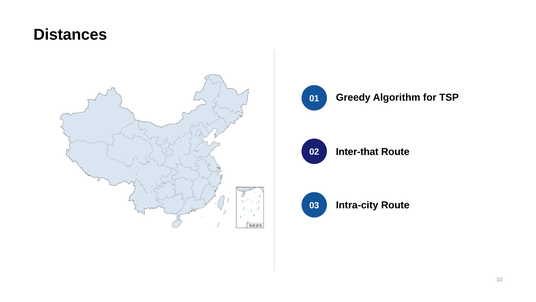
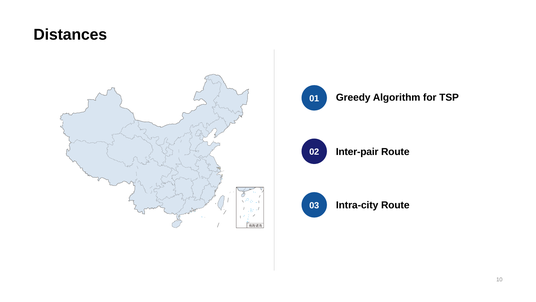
Inter-that: Inter-that -> Inter-pair (357, 151)
